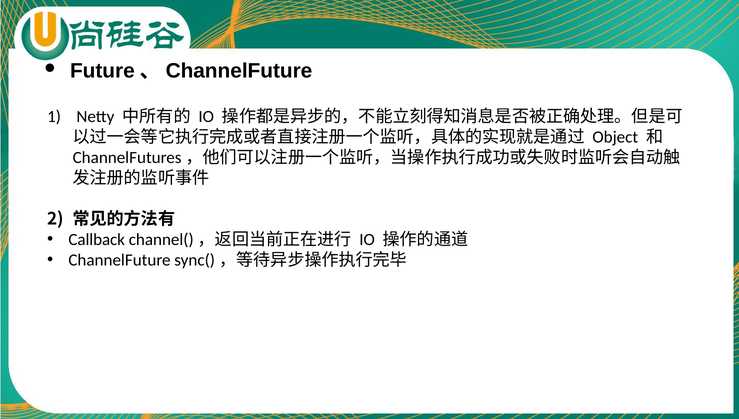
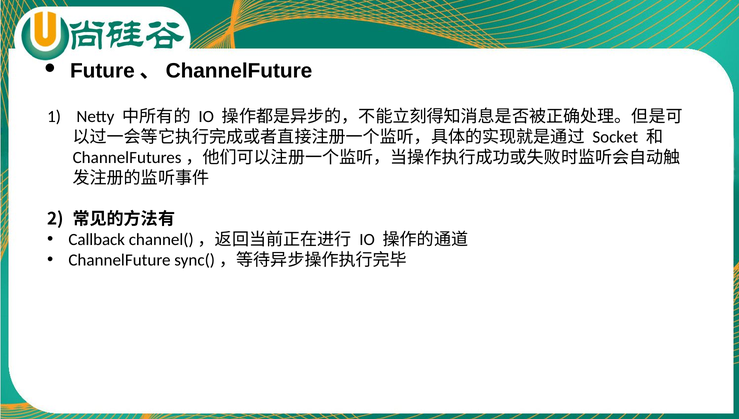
Object: Object -> Socket (615, 137)
